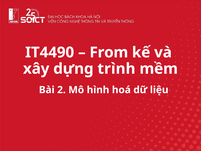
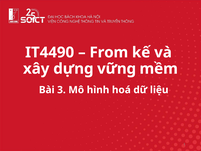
trình: trình -> vững (117, 69)
2: 2 -> 3 (61, 90)
